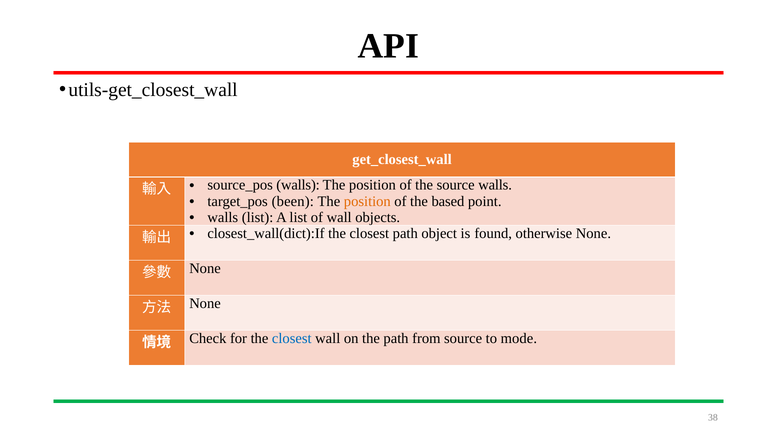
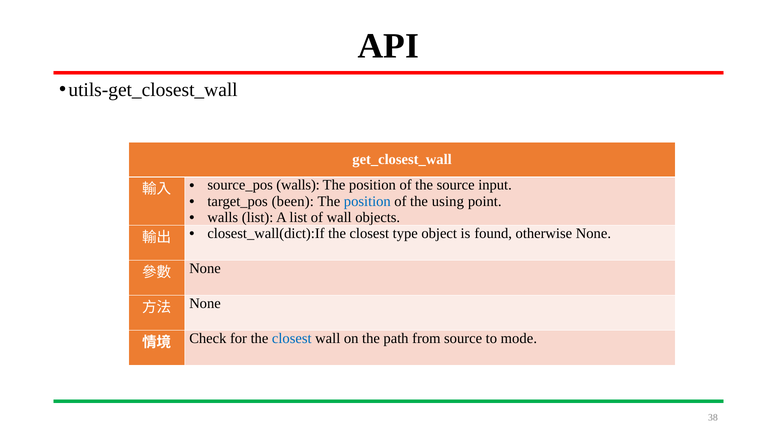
source walls: walls -> input (495, 185)
position colour: orange -> blue (367, 201)
based: based -> using (448, 201)
closest path: path -> type (405, 234)
